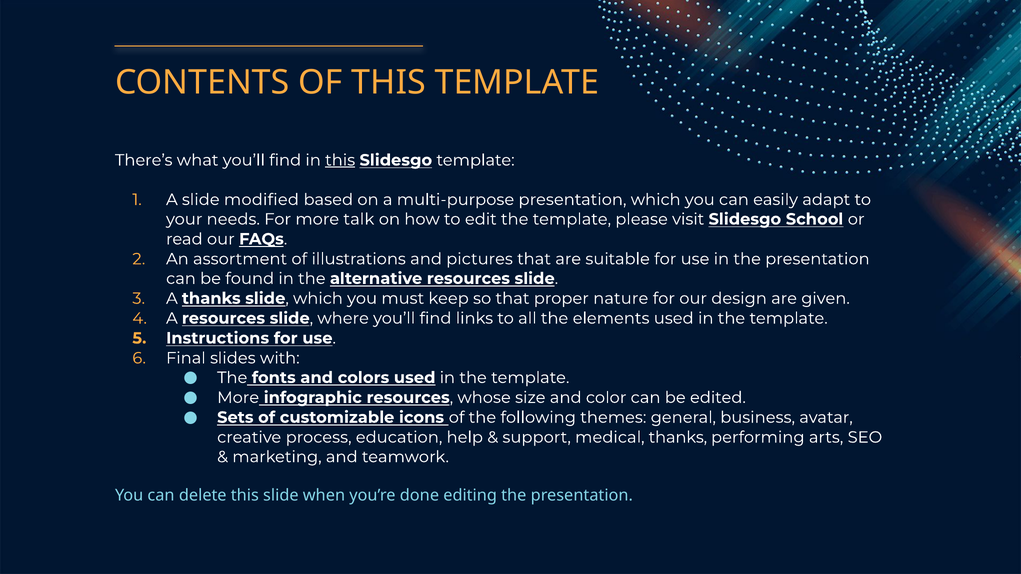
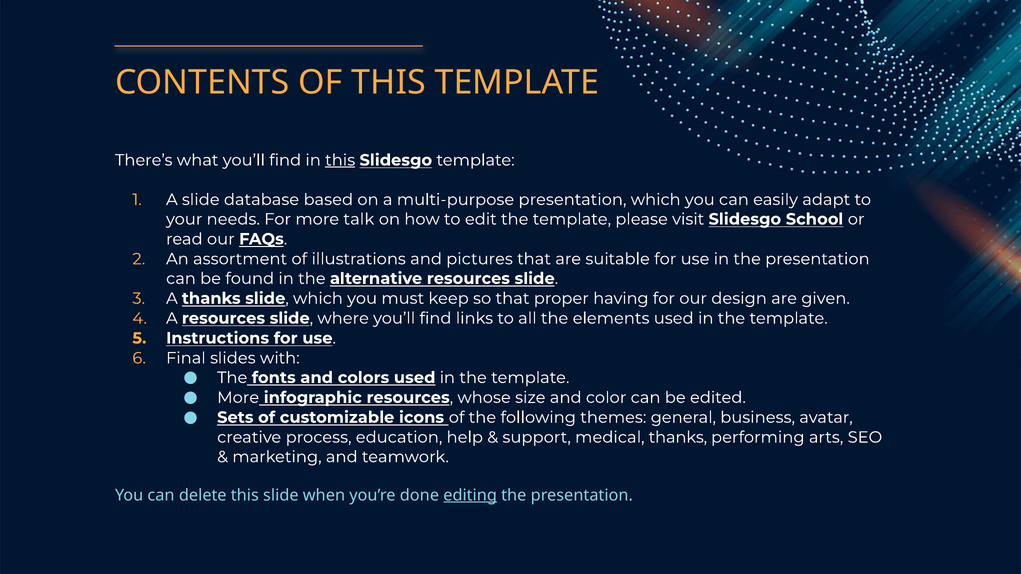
modified: modified -> database (261, 200)
nature: nature -> having (621, 299)
editing underline: none -> present (470, 495)
